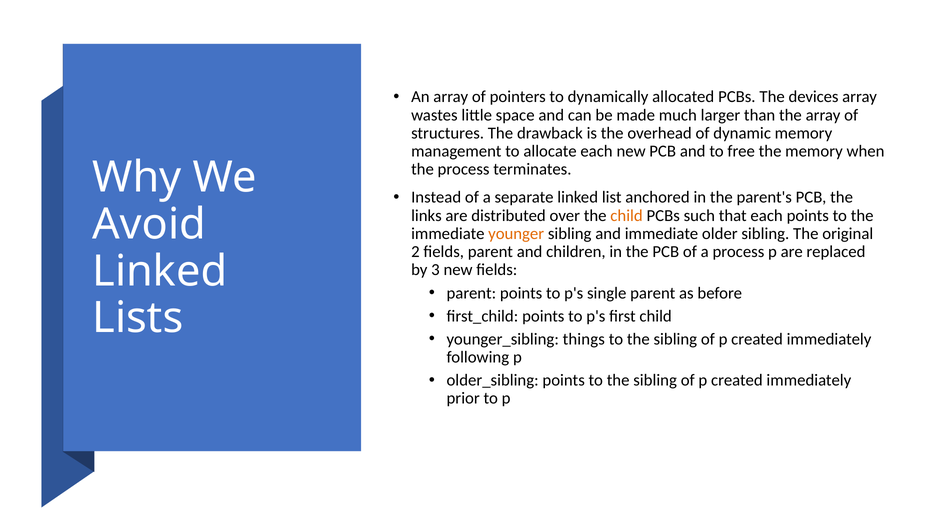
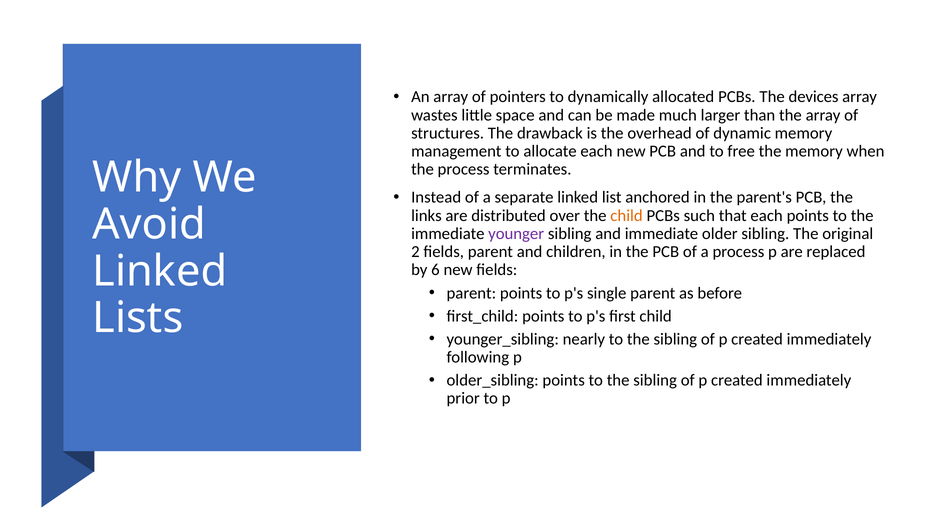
younger colour: orange -> purple (516, 234)
3: 3 -> 6 (435, 270)
things: things -> nearly (584, 339)
